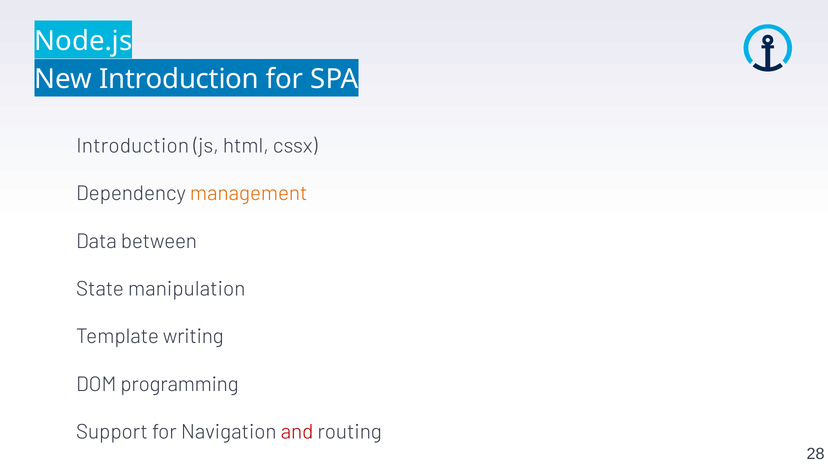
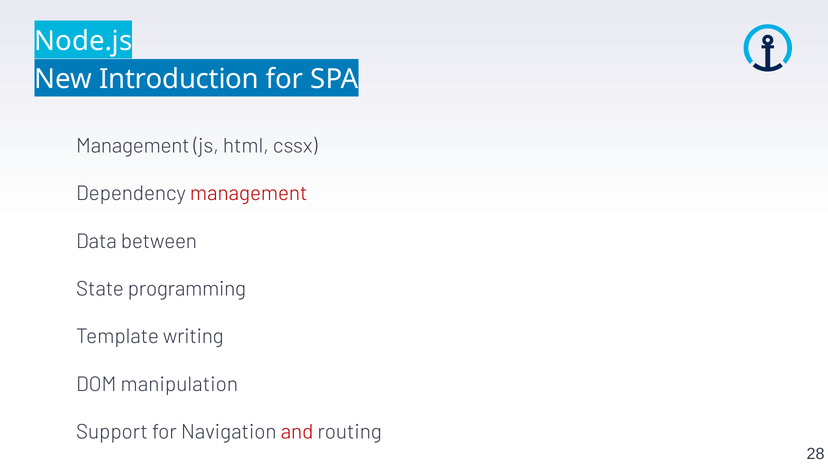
Introduction: Introduction -> Management (133, 146)
management colour: orange -> red (249, 193)
manipulation: manipulation -> programming (187, 289)
programming: programming -> manipulation (179, 384)
